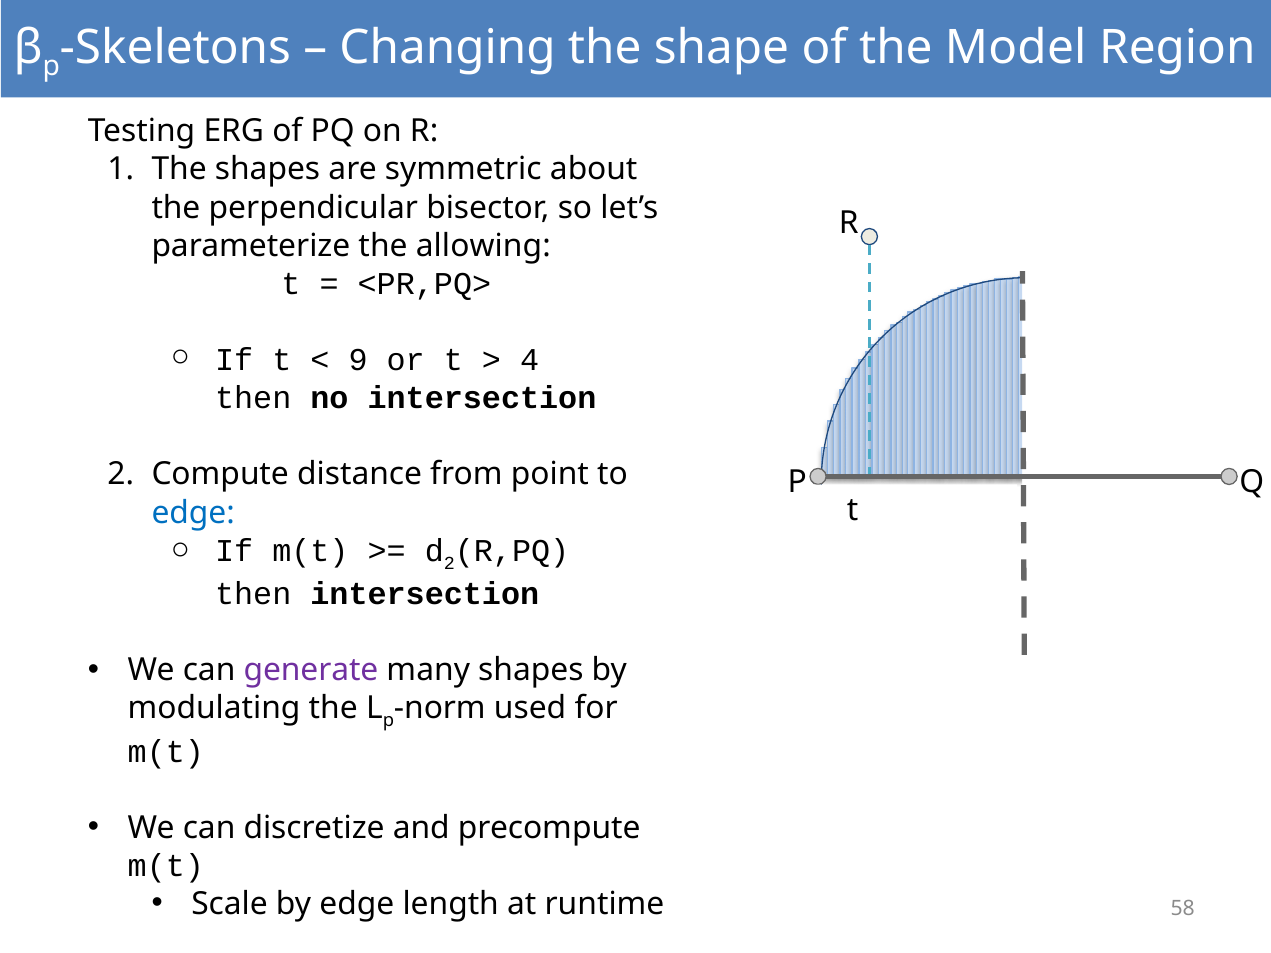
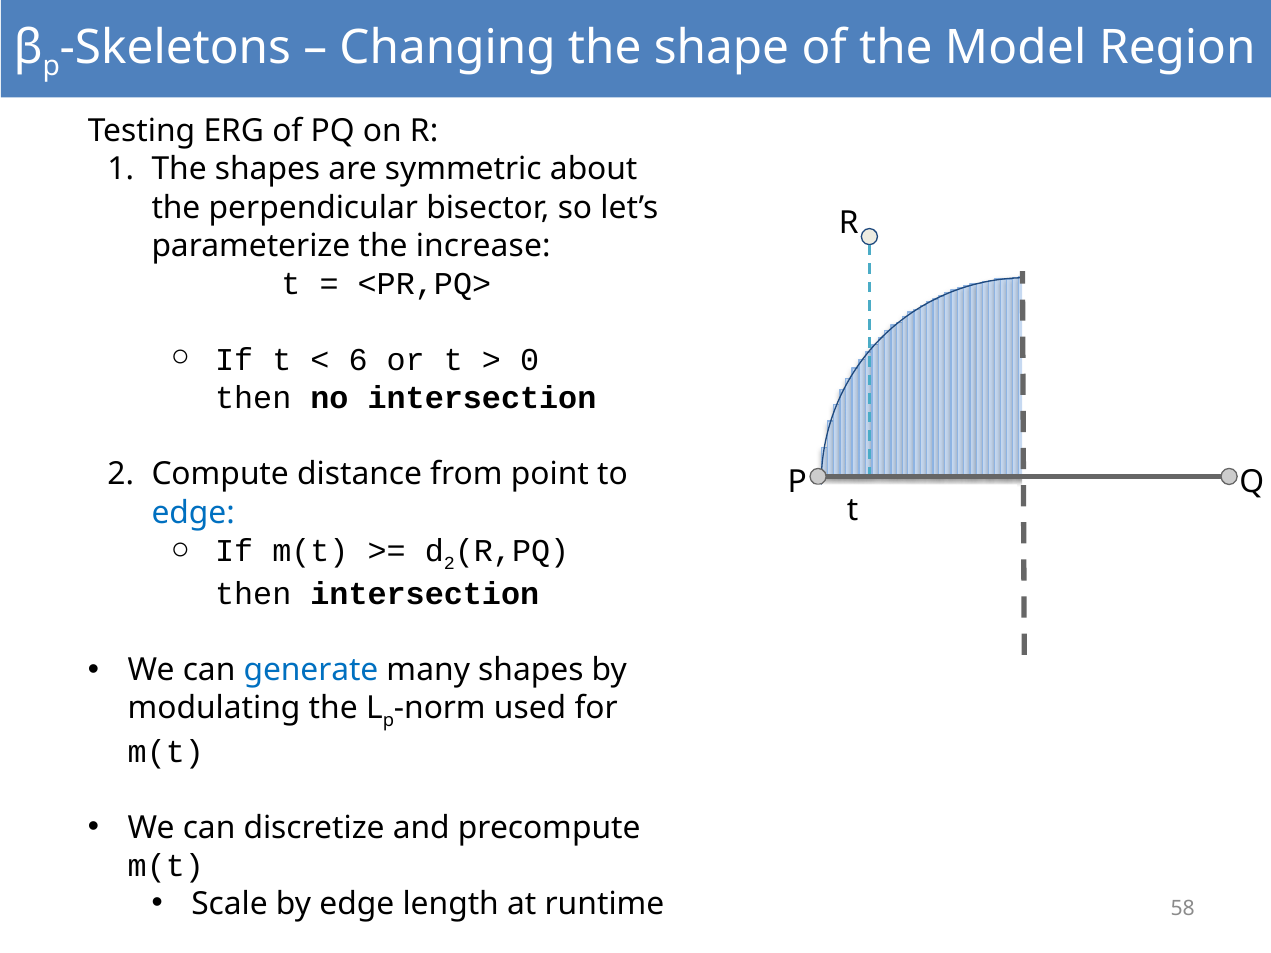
allowing: allowing -> increase (483, 246)
9: 9 -> 6 (358, 360)
4: 4 -> 0 (530, 360)
generate colour: purple -> blue (311, 670)
